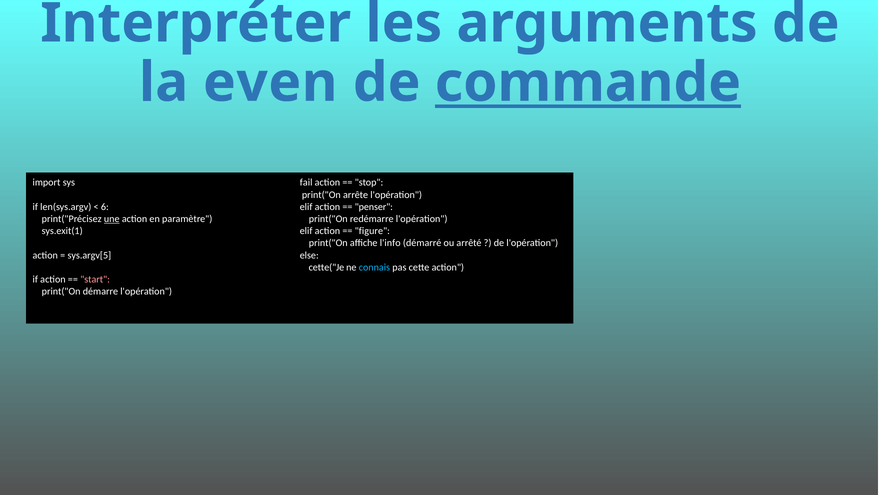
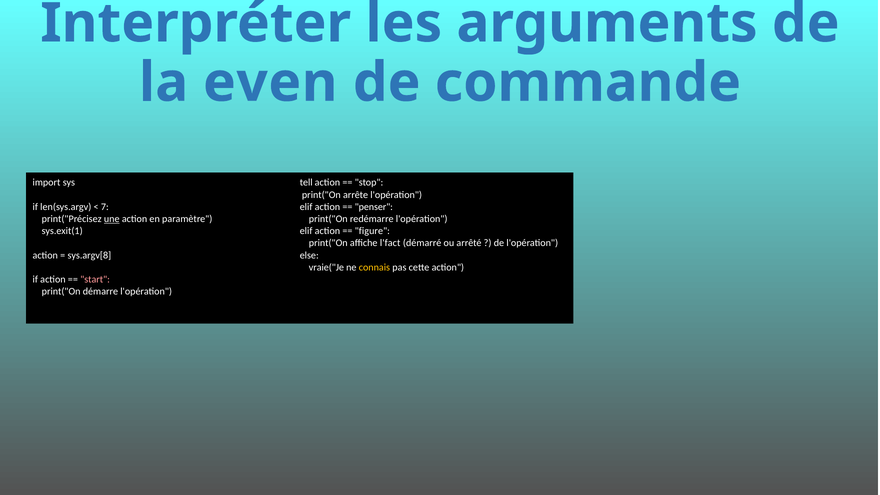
commande underline: present -> none (588, 83)
fail: fail -> tell (306, 183)
6: 6 -> 7 (105, 207)
l'info: l'info -> l'fact (390, 243)
sys.argv[5: sys.argv[5 -> sys.argv[8 (89, 255)
cette("Je: cette("Je -> vraie("Je (326, 267)
connais colour: light blue -> yellow (374, 267)
